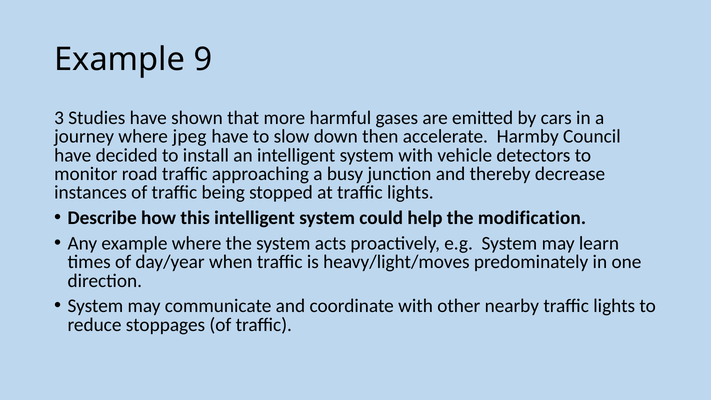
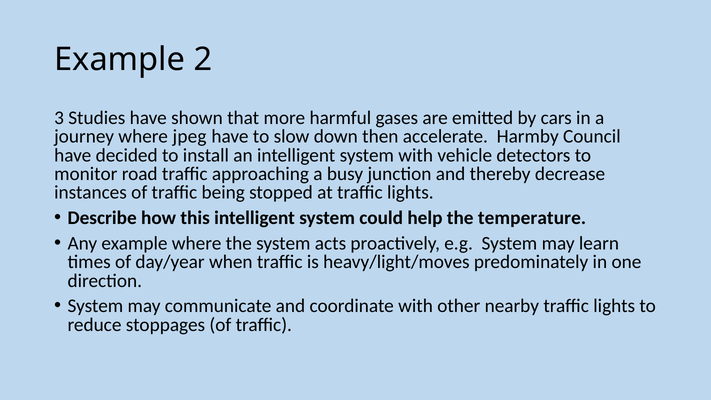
9: 9 -> 2 (203, 60)
modification: modification -> temperature (532, 218)
